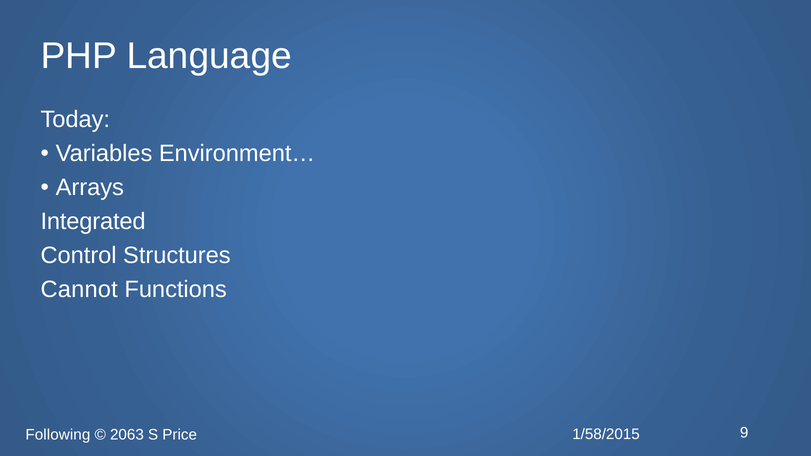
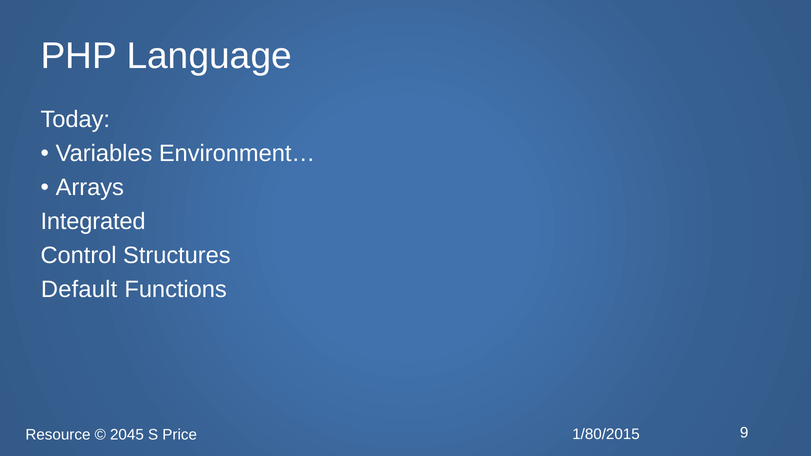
Cannot: Cannot -> Default (79, 290)
1/58/2015: 1/58/2015 -> 1/80/2015 (606, 435)
Following: Following -> Resource (58, 435)
2063: 2063 -> 2045 (127, 435)
